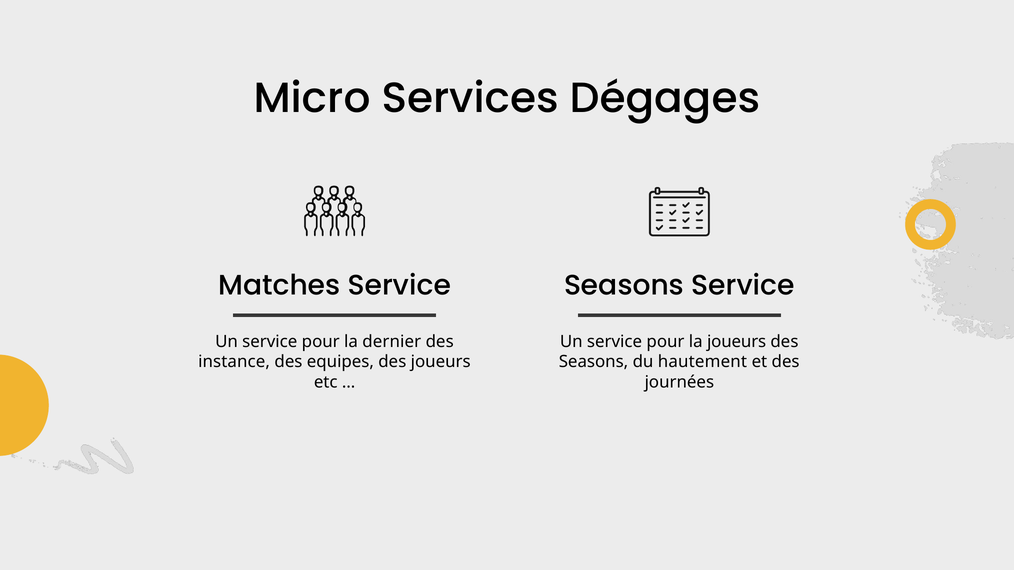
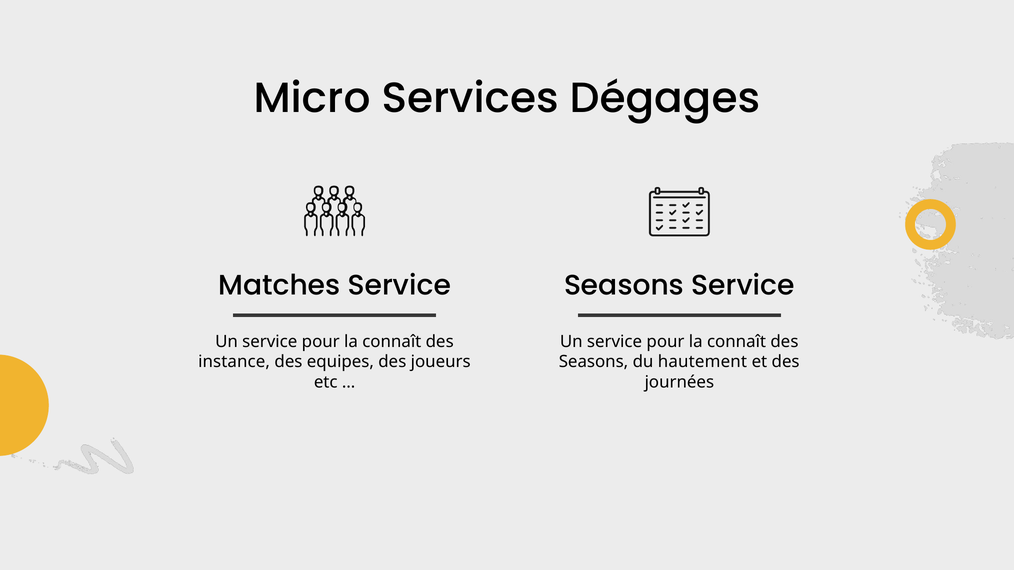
dernier: dernier -> connaît (392, 342)
joueurs: joueurs -> connaît (737, 342)
